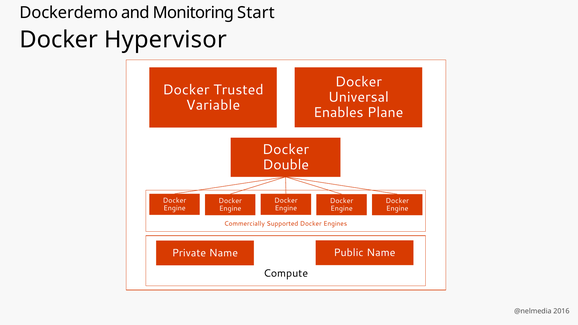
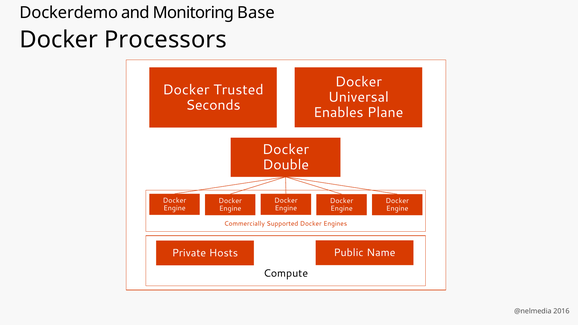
Start: Start -> Base (256, 13)
Hypervisor: Hypervisor -> Processors (165, 40)
Variable: Variable -> Seconds (213, 105)
Private Name: Name -> Hosts (224, 253)
